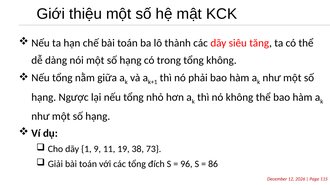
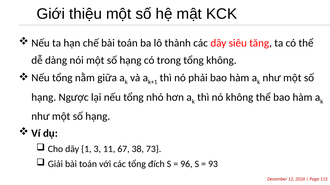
9: 9 -> 3 (97, 149)
19: 19 -> 67 (124, 149)
86: 86 -> 93 (213, 165)
